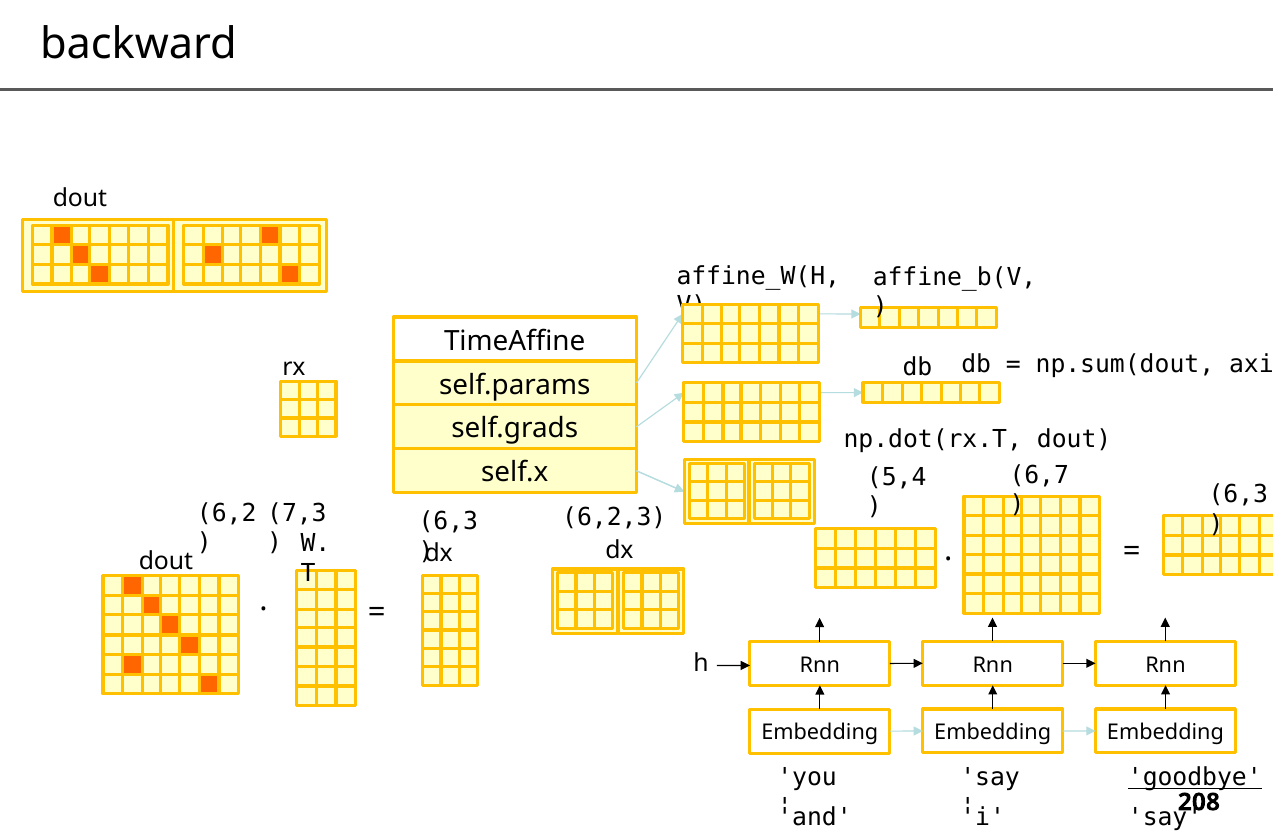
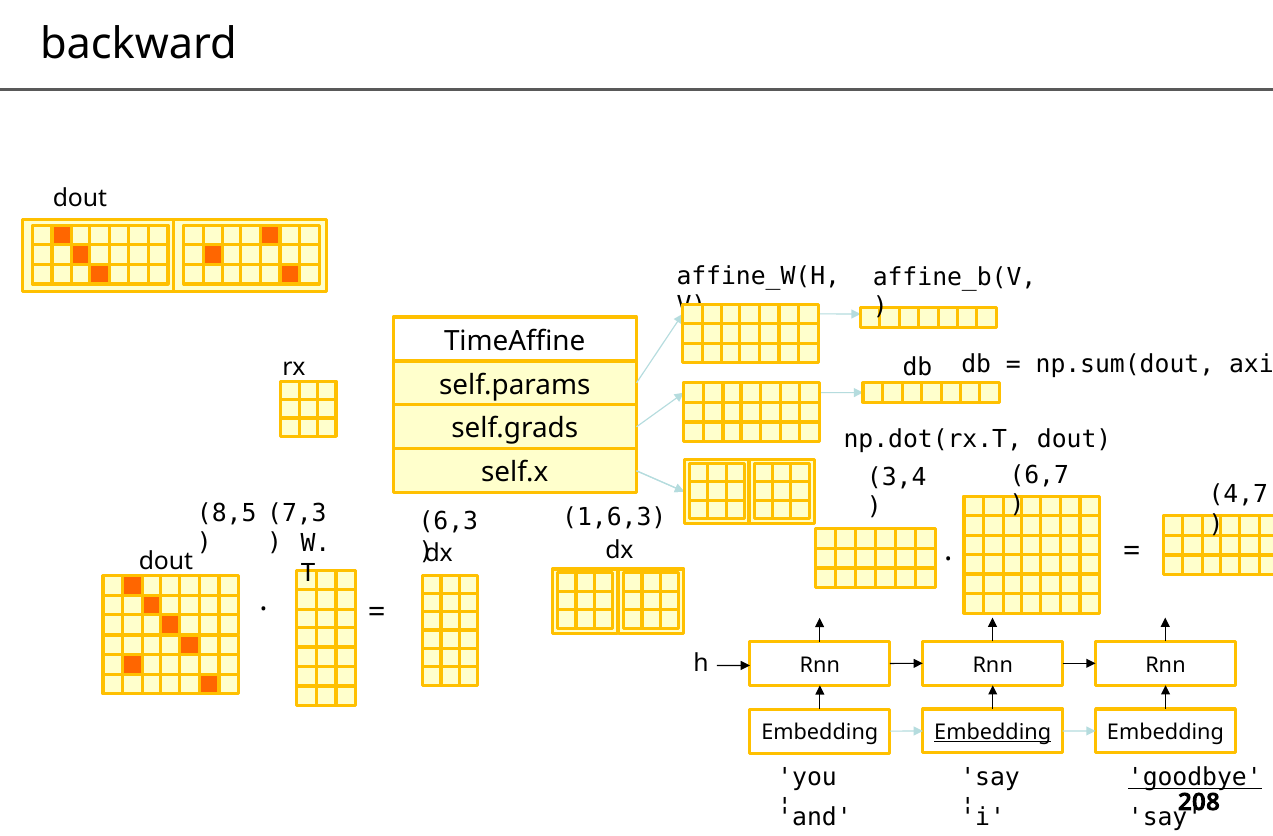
5,4: 5,4 -> 3,4 (897, 477)
6,3: 6,3 -> 4,7 (1238, 495)
6,2: 6,2 -> 8,5 (227, 513)
6,2,3: 6,2,3 -> 1,6,3 (614, 517)
Embedding underline: none -> present (993, 733)
